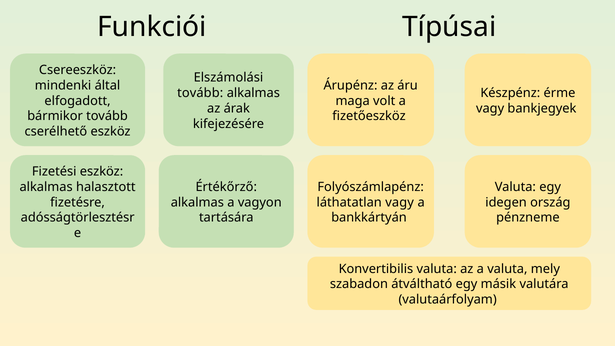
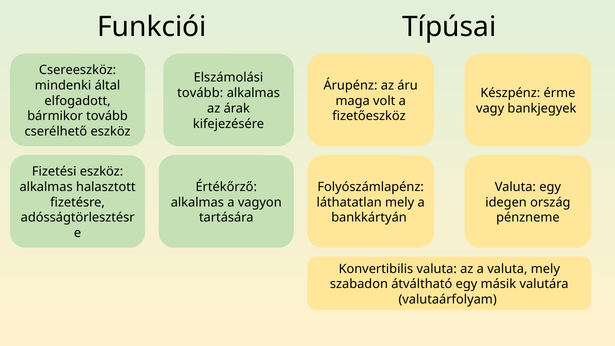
láthatatlan vagy: vagy -> mely (400, 202)
